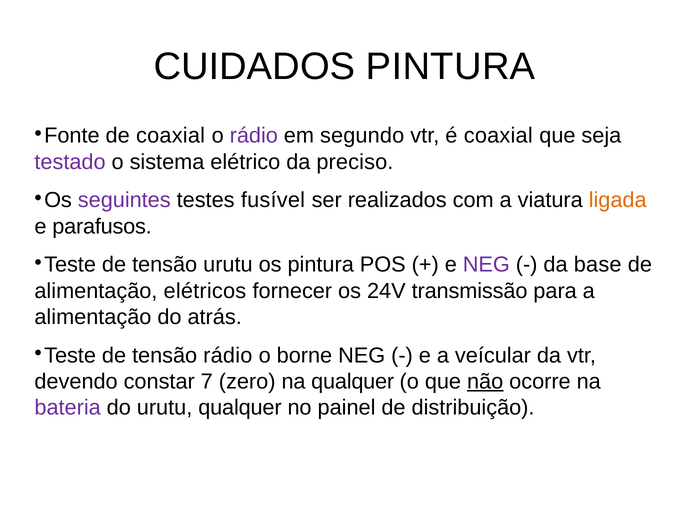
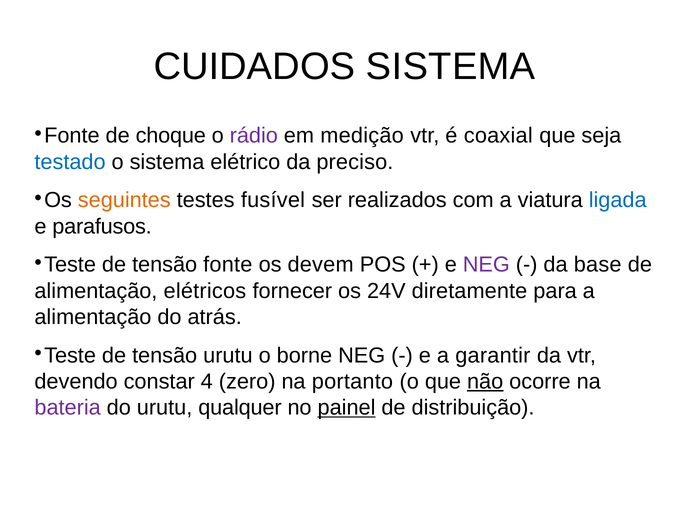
CUIDADOS PINTURA: PINTURA -> SISTEMA (451, 66)
de coaxial: coaxial -> choque (171, 136)
segundo: segundo -> medição (362, 136)
testado colour: purple -> blue (70, 162)
seguintes colour: purple -> orange (124, 200)
ligada colour: orange -> blue (618, 200)
tensão urutu: urutu -> fonte (228, 265)
os pintura: pintura -> devem (321, 265)
transmissão: transmissão -> diretamente (469, 291)
tensão rádio: rádio -> urutu (228, 355)
veícular: veícular -> garantir (493, 355)
7: 7 -> 4 (207, 381)
na qualquer: qualquer -> portanto (352, 381)
painel underline: none -> present (347, 407)
